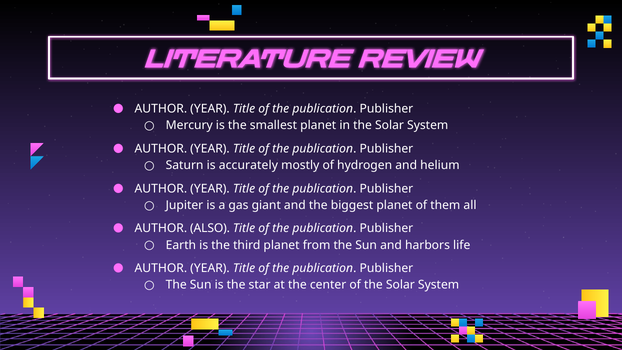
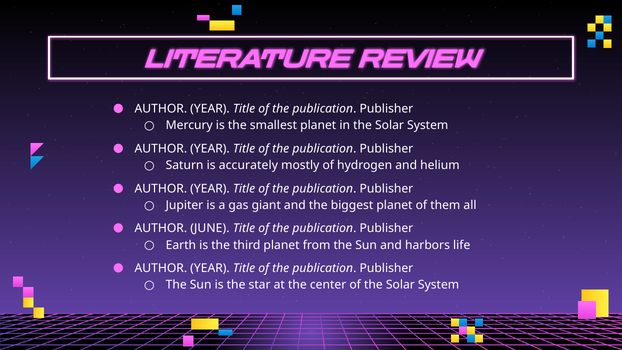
ALSO: ALSO -> JUNE (210, 228)
